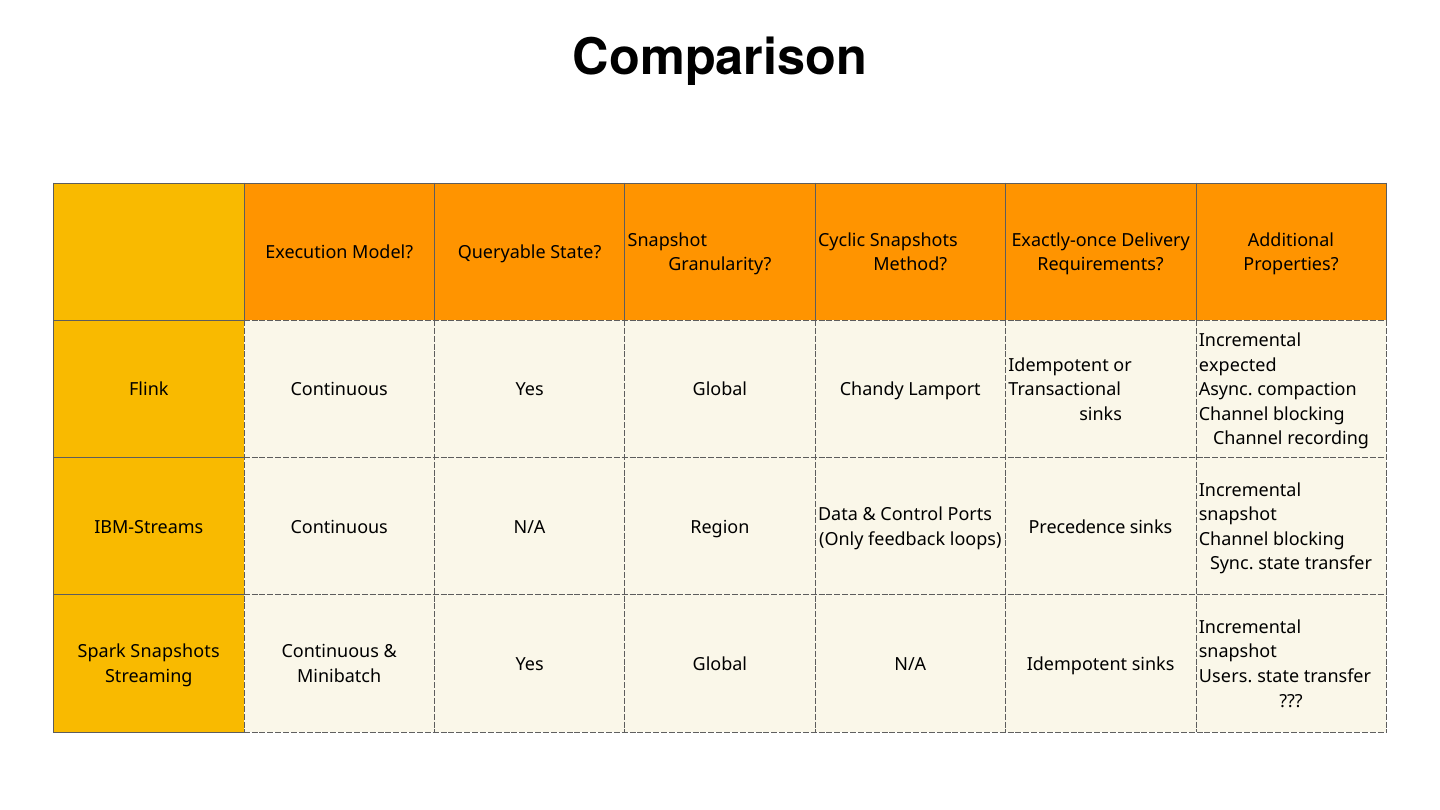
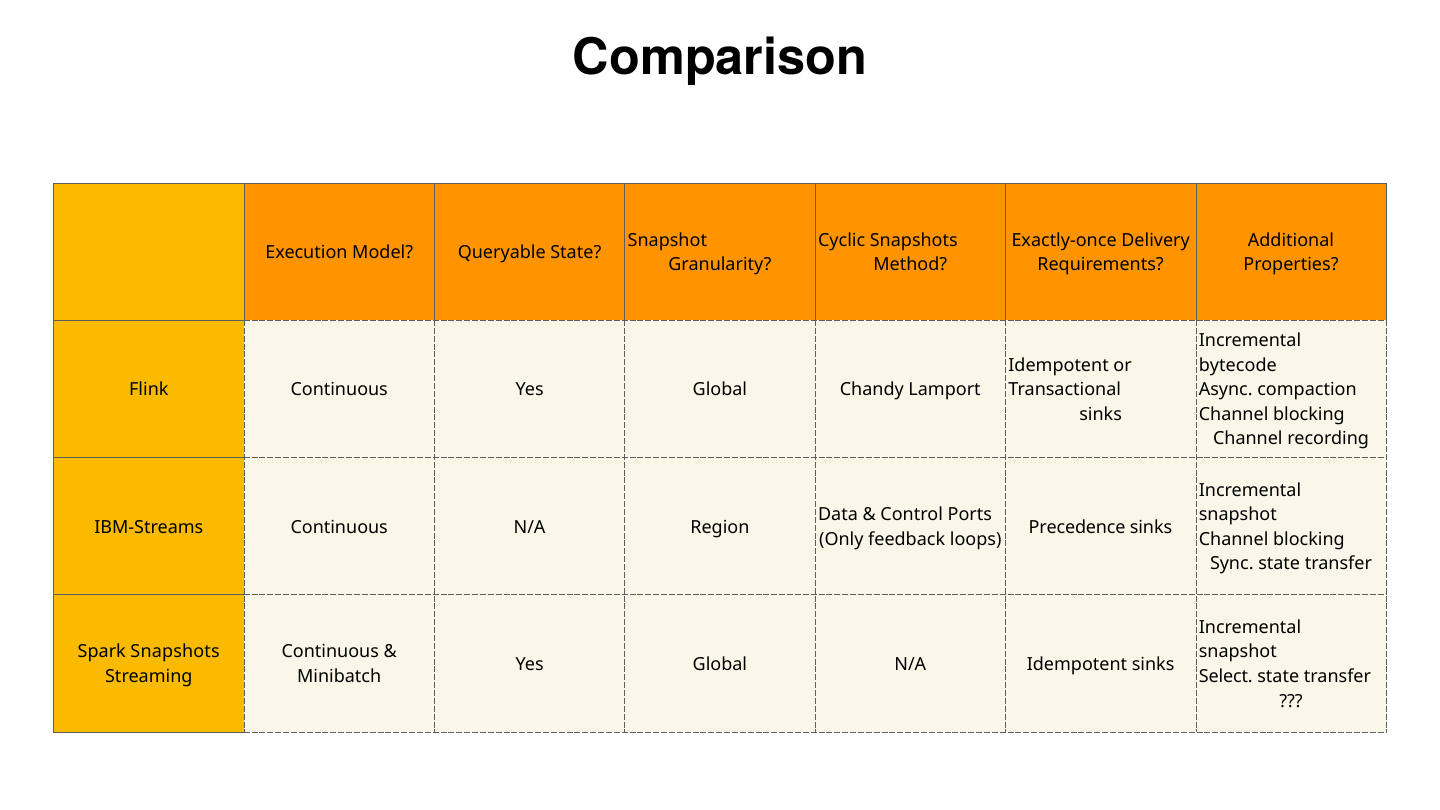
expected: expected -> bytecode (1238, 365)
Users: Users -> Select (1226, 677)
